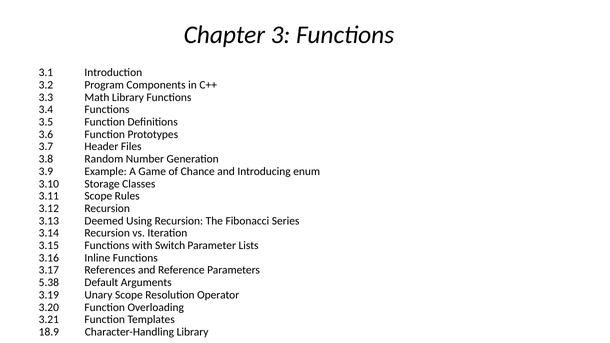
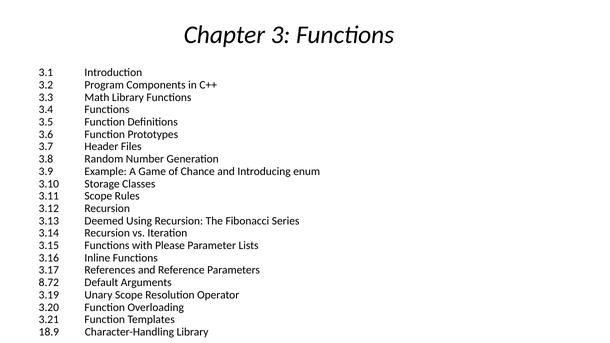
Switch: Switch -> Please (170, 246)
5.38: 5.38 -> 8.72 (49, 283)
